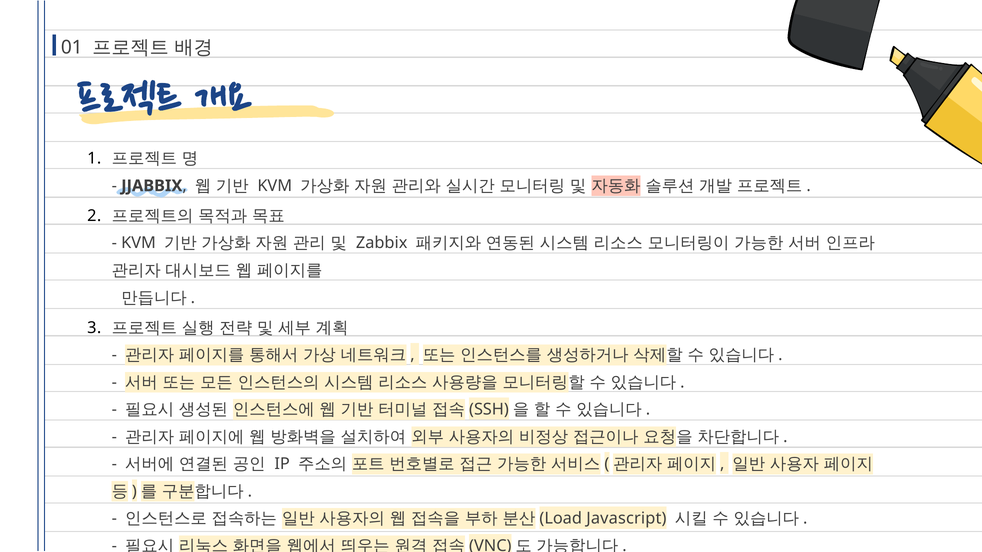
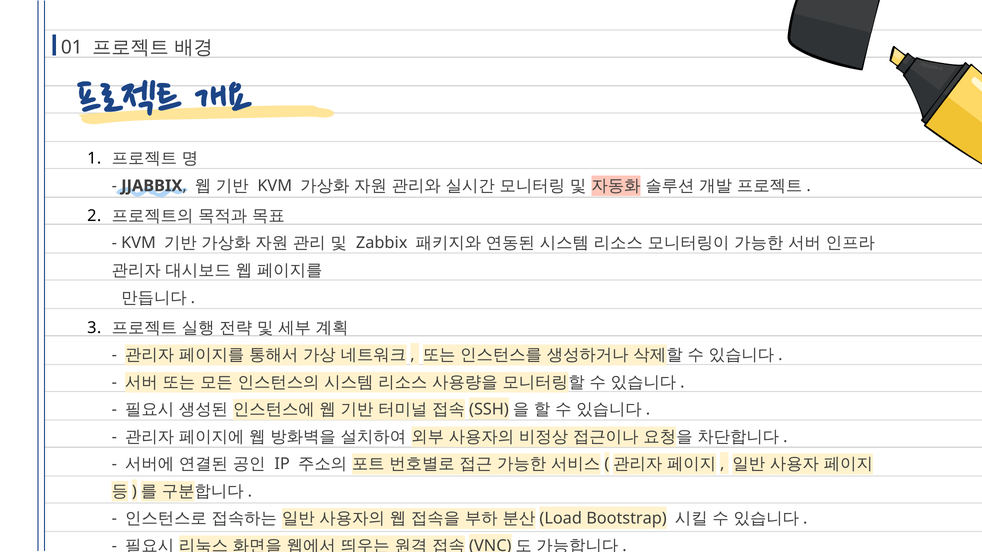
Javascript: Javascript -> Bootstrap (626, 519)
